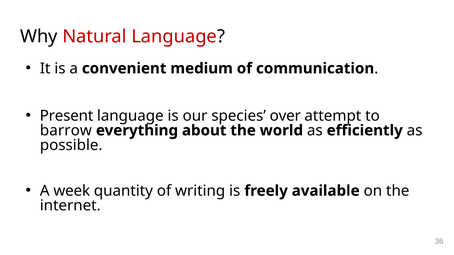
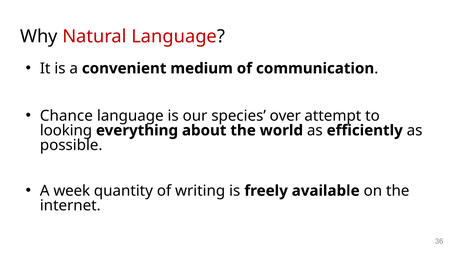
Present: Present -> Chance (66, 116)
barrow: barrow -> looking (66, 131)
